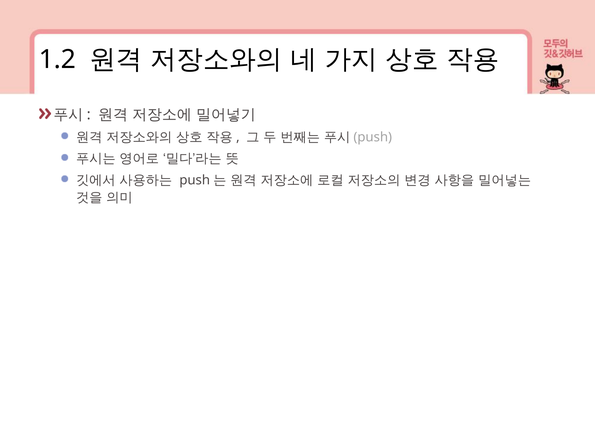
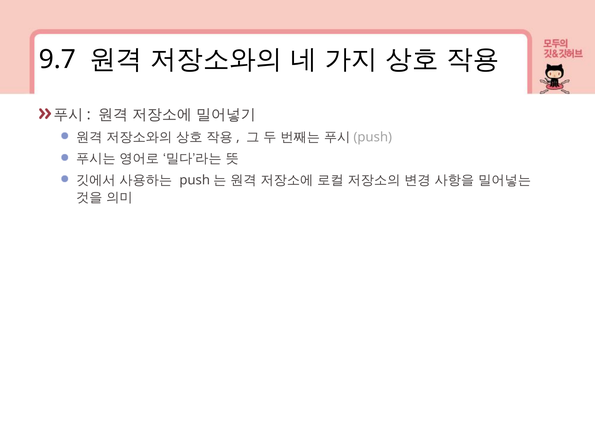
1.2: 1.2 -> 9.7 (57, 60)
